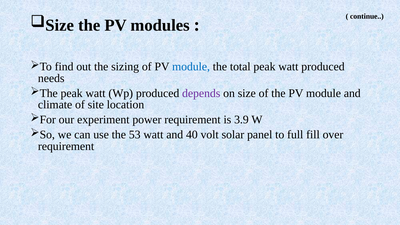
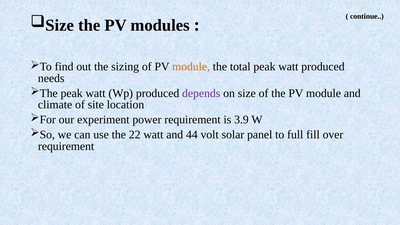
module colour: blue -> orange (191, 67)
53: 53 -> 22 (135, 135)
40: 40 -> 44 (192, 135)
